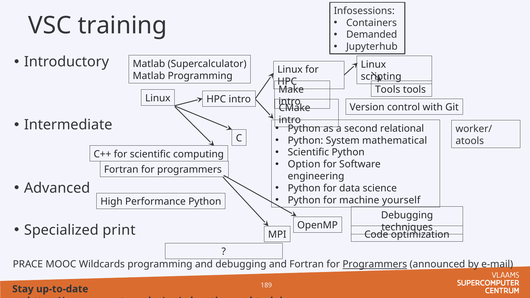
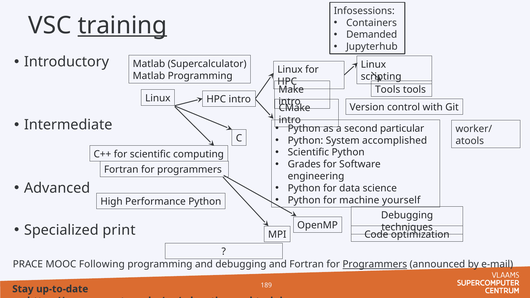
training underline: none -> present (122, 26)
relational: relational -> particular (402, 129)
mathematical: mathematical -> accomplished (395, 141)
Option: Option -> Grades (304, 164)
Wildcards: Wildcards -> Following (102, 264)
